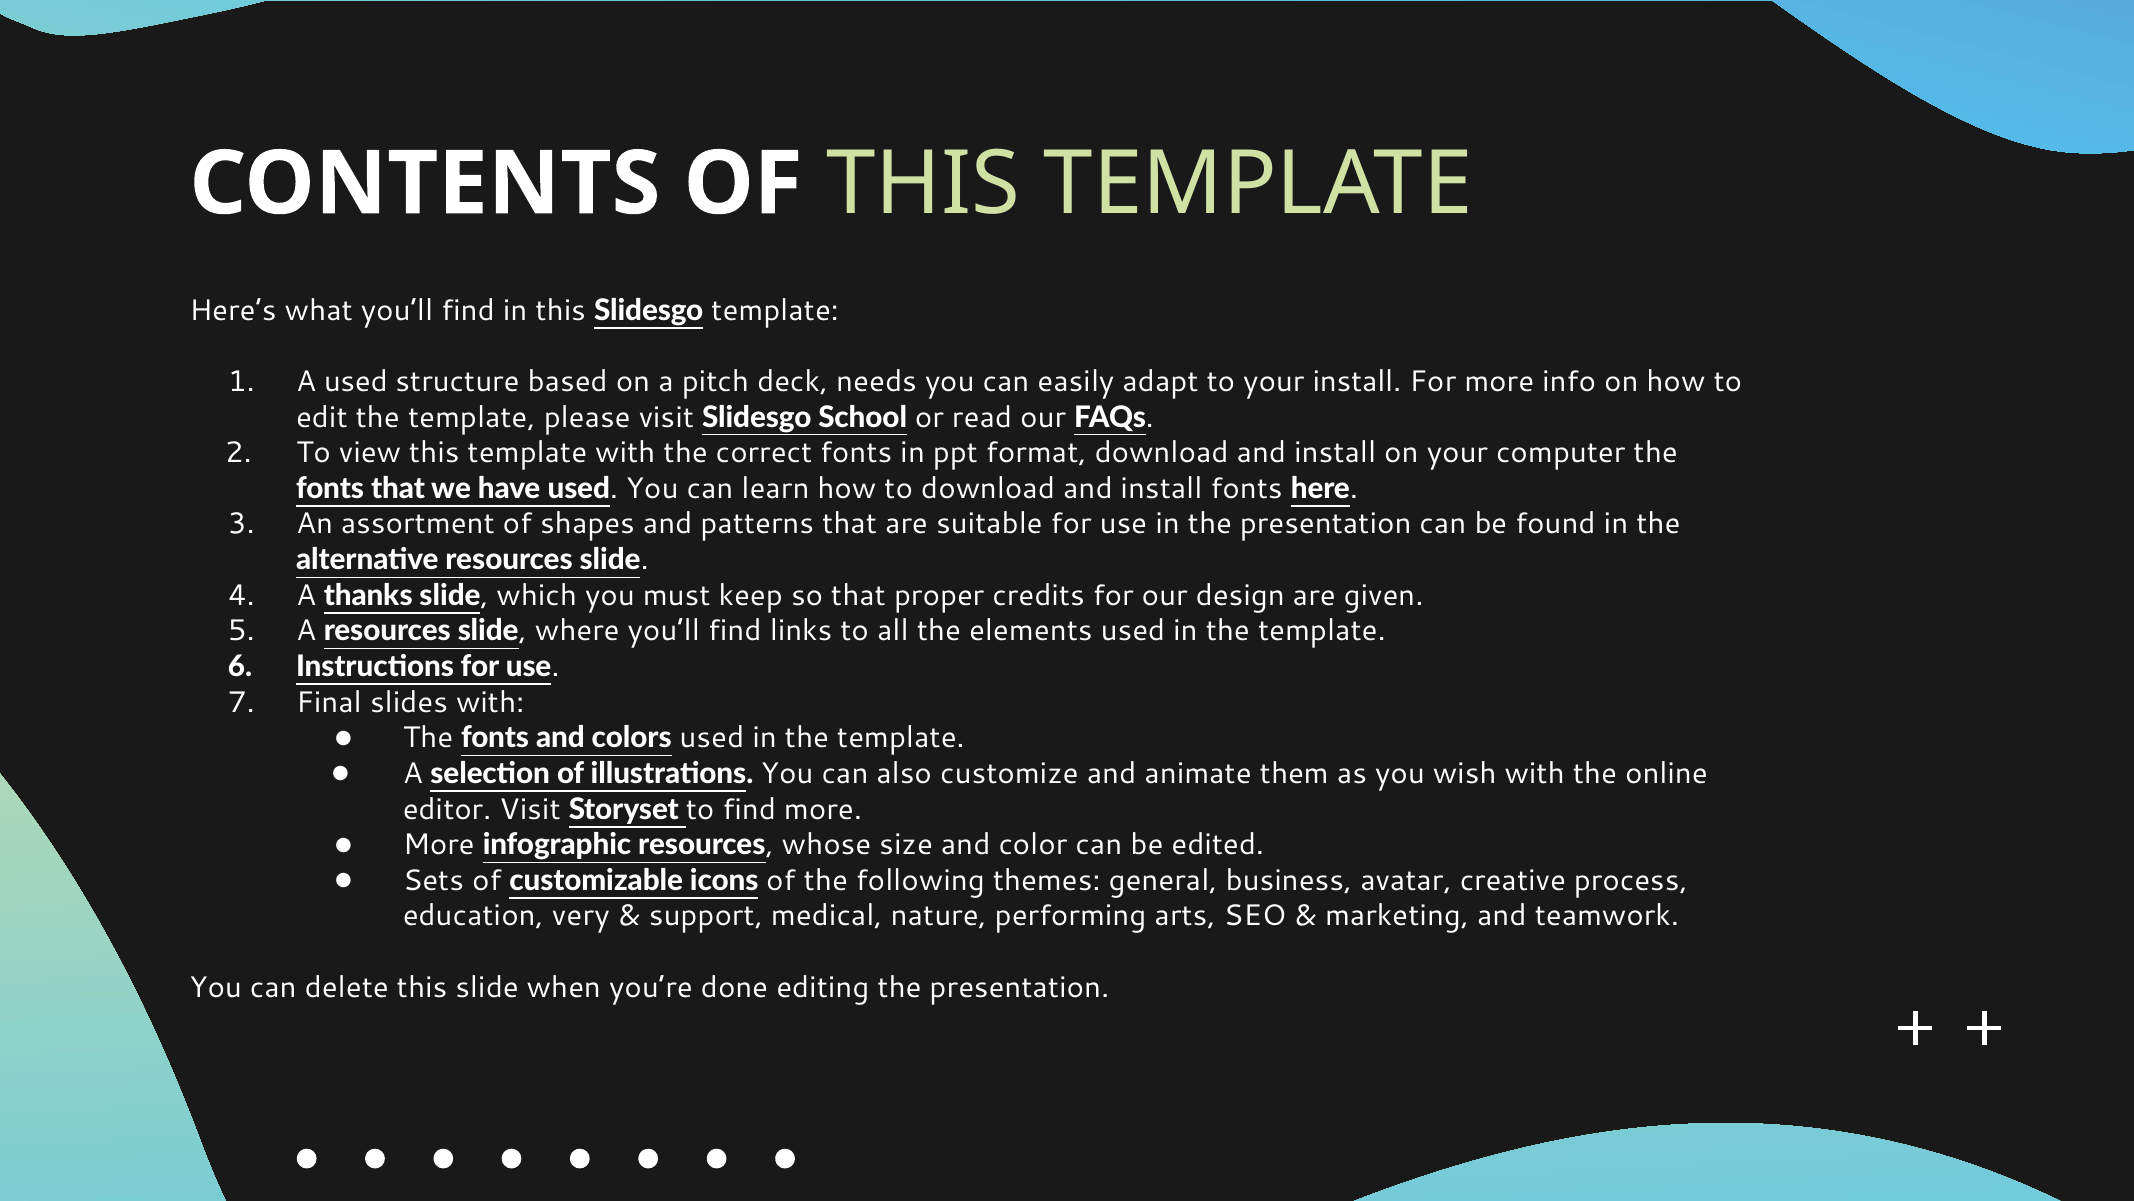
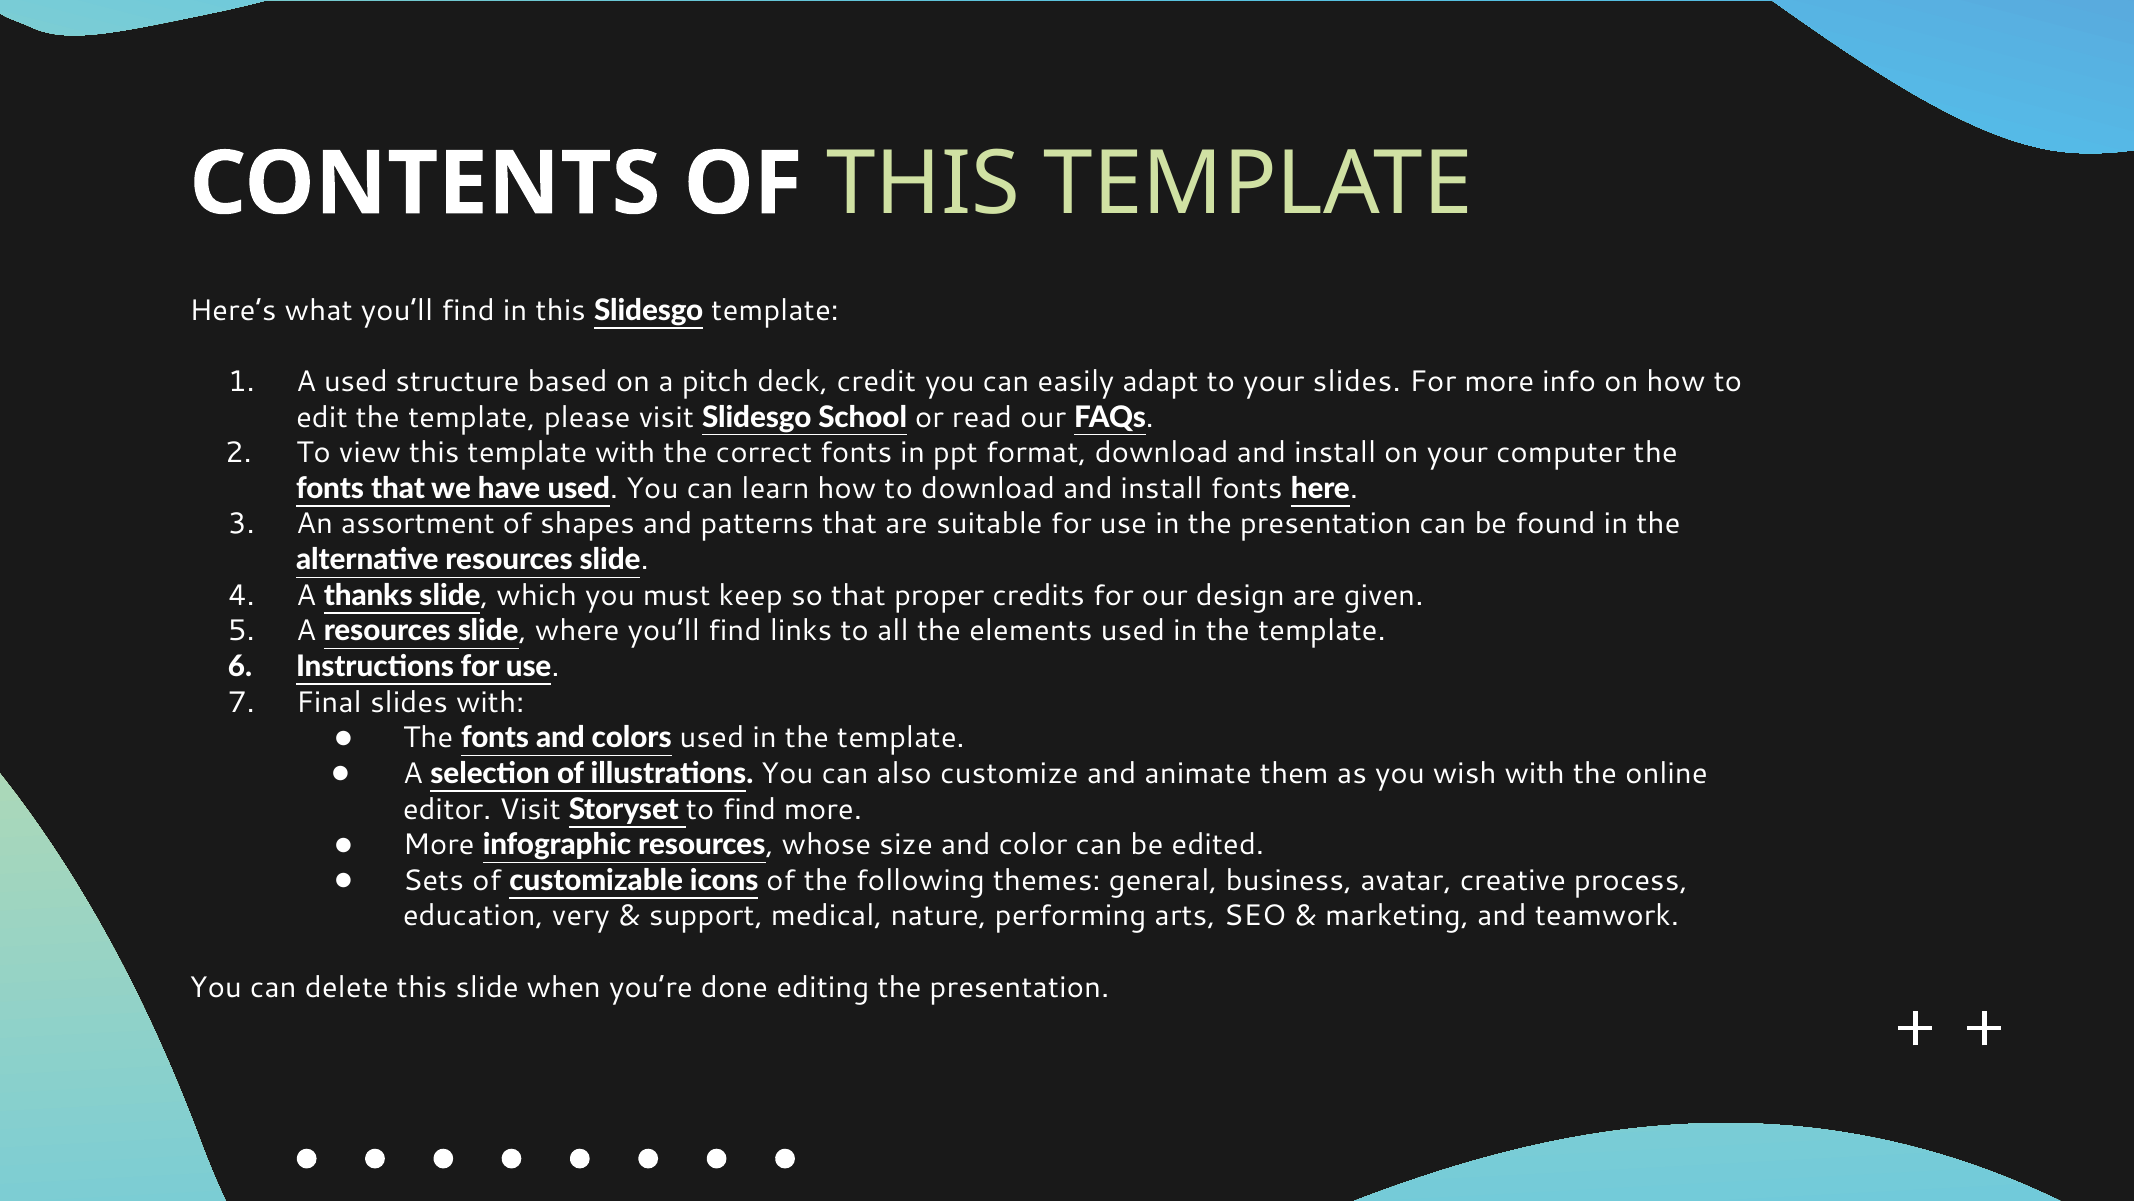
needs: needs -> credit (876, 381)
your install: install -> slides (1357, 381)
